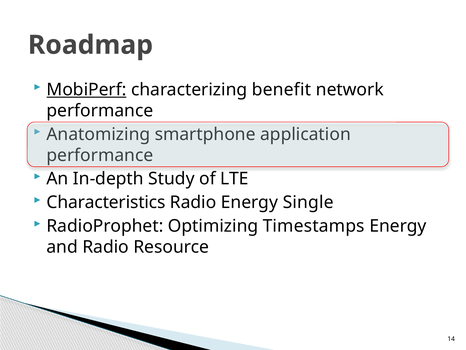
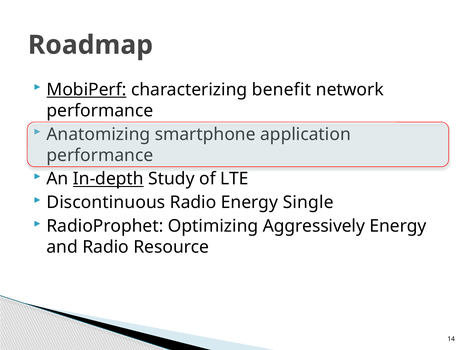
In-depth underline: none -> present (108, 179)
Characteristics: Characteristics -> Discontinuous (106, 202)
Timestamps: Timestamps -> Aggressively (314, 226)
